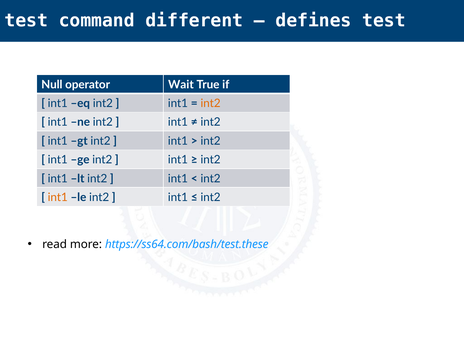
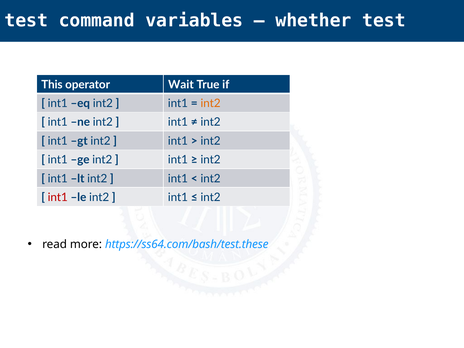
different: different -> variables (194, 21)
defines: defines -> whether (314, 21)
Null: Null -> This (52, 85)
int1 colour: orange -> red (58, 197)
